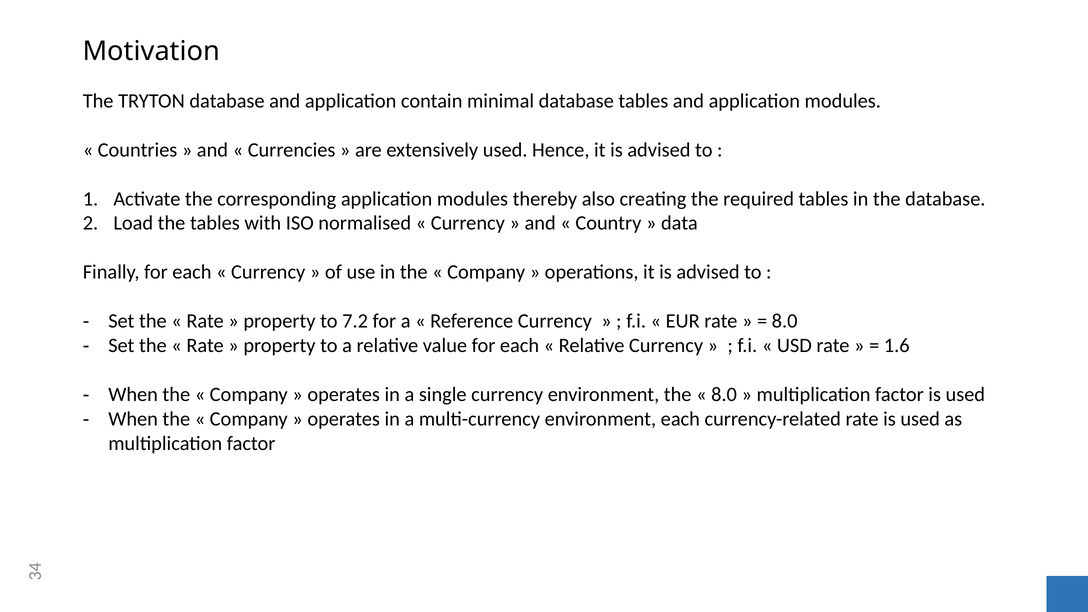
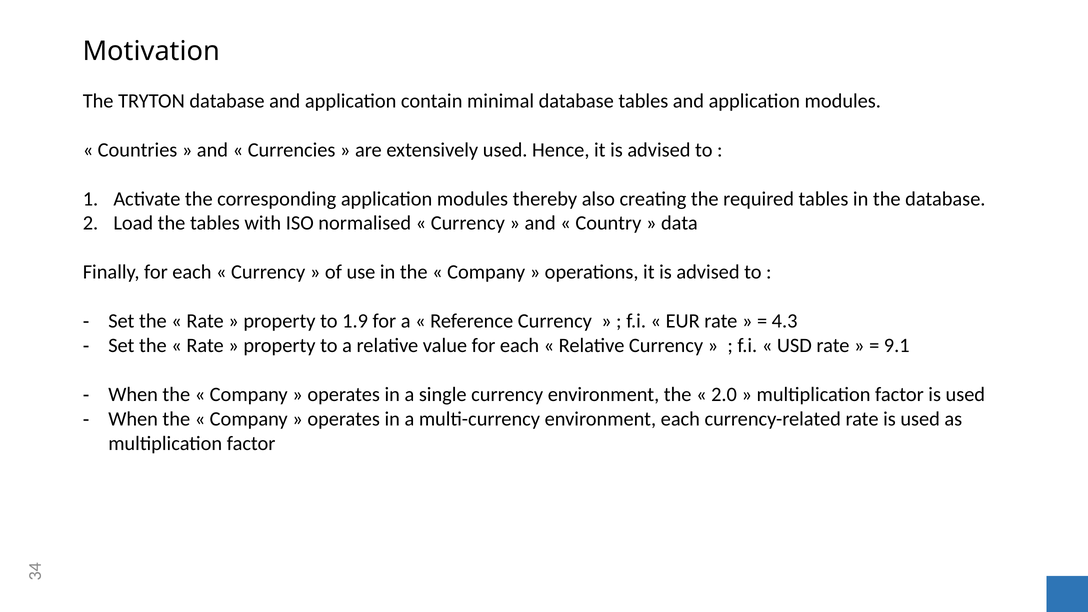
7.2: 7.2 -> 1.9 (355, 321)
8.0: 8.0 -> 4.3 (785, 321)
1.6: 1.6 -> 9.1 (897, 346)
8.0: 8.0 -> 2.0 (724, 395)
